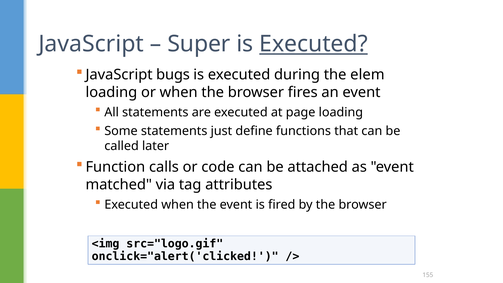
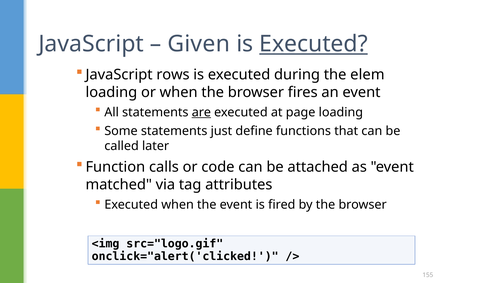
Super: Super -> Given (199, 44)
bugs: bugs -> rows (173, 75)
are underline: none -> present (201, 112)
